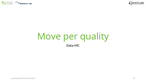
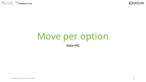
quality: quality -> option (94, 36)
